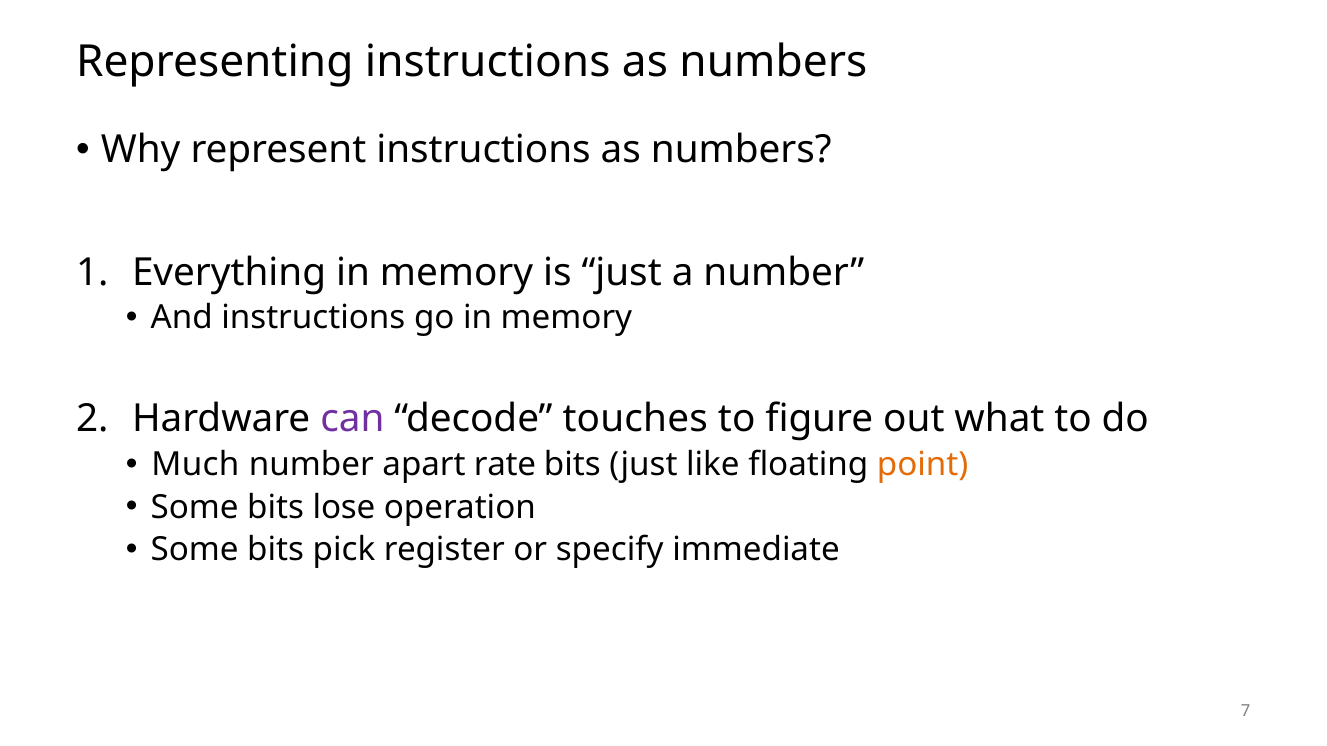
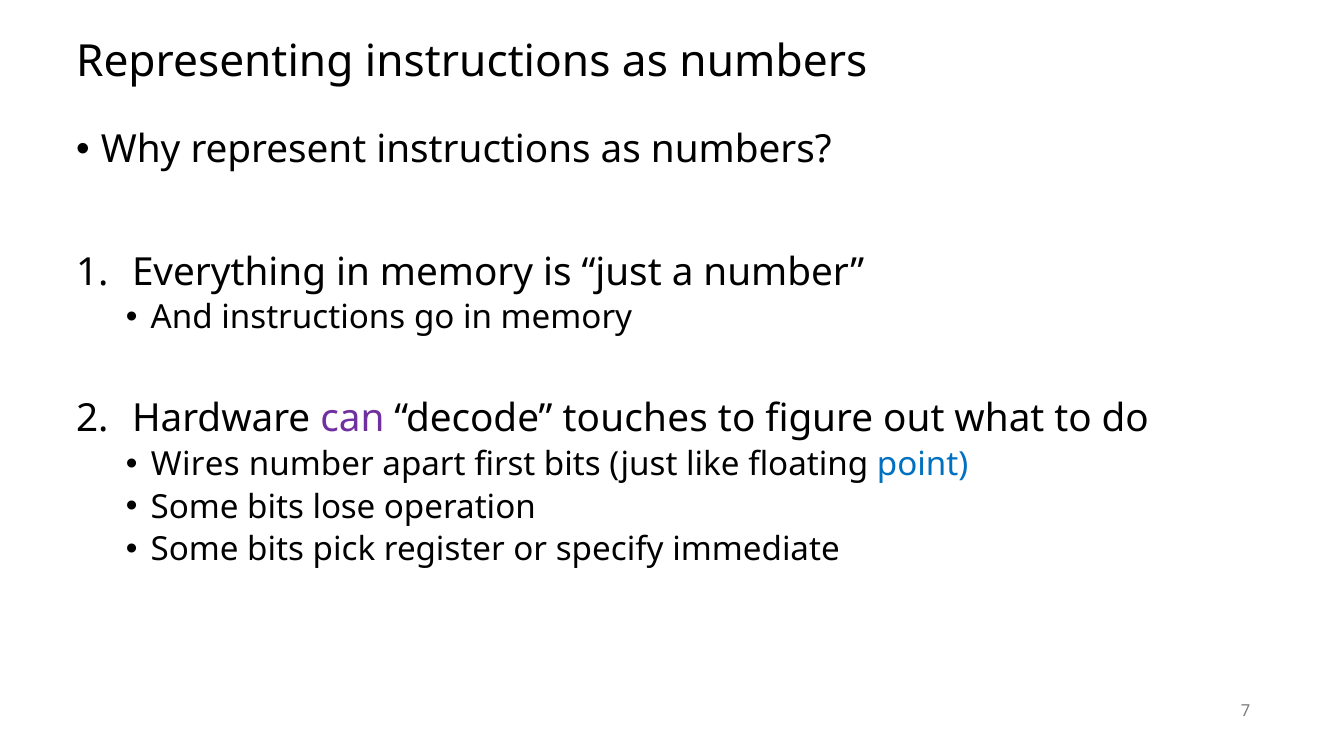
Much: Much -> Wires (195, 465)
rate: rate -> first (505, 465)
point colour: orange -> blue (923, 465)
